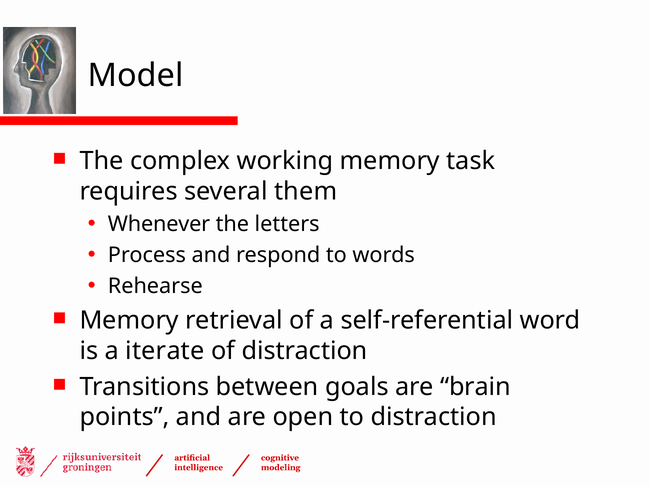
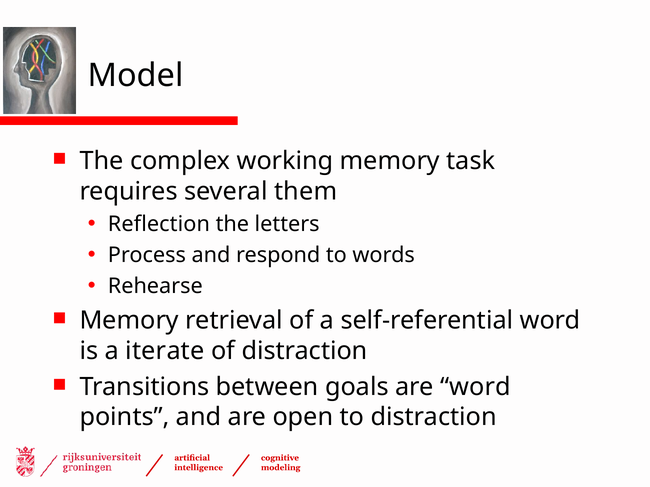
Whenever: Whenever -> Reflection (159, 224)
are brain: brain -> word (475, 387)
